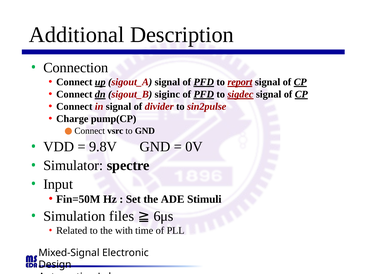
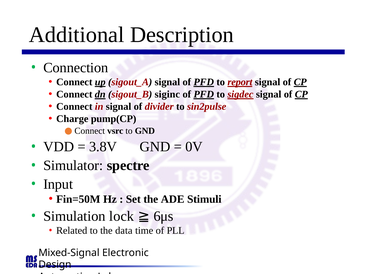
9.8V: 9.8V -> 3.8V (103, 147)
files: files -> lock (122, 217)
with: with -> data (124, 231)
